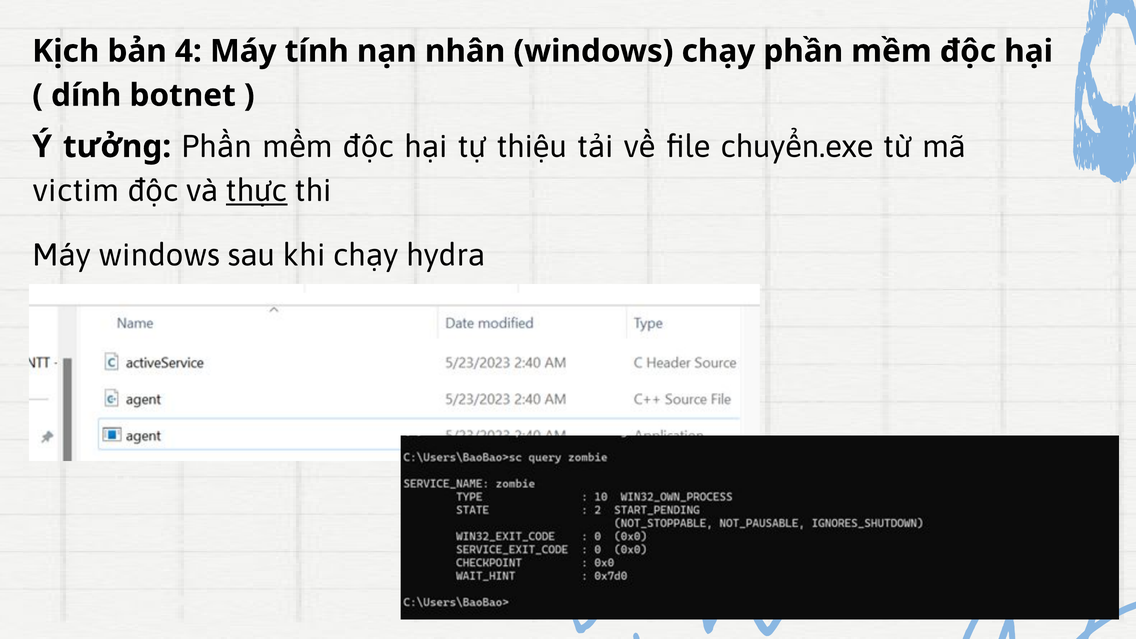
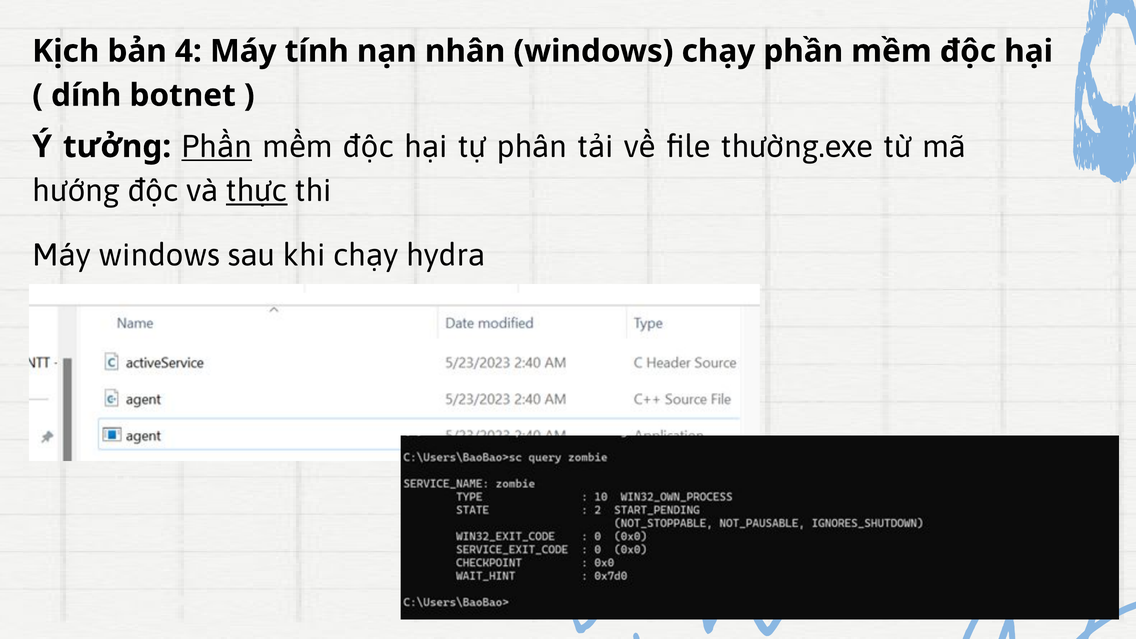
Phần underline: none -> present (217, 147)
thiệu: thiệu -> phân (532, 147)
chuyển.exe: chuyển.exe -> thường.exe (797, 147)
victim: victim -> hướng (76, 191)
